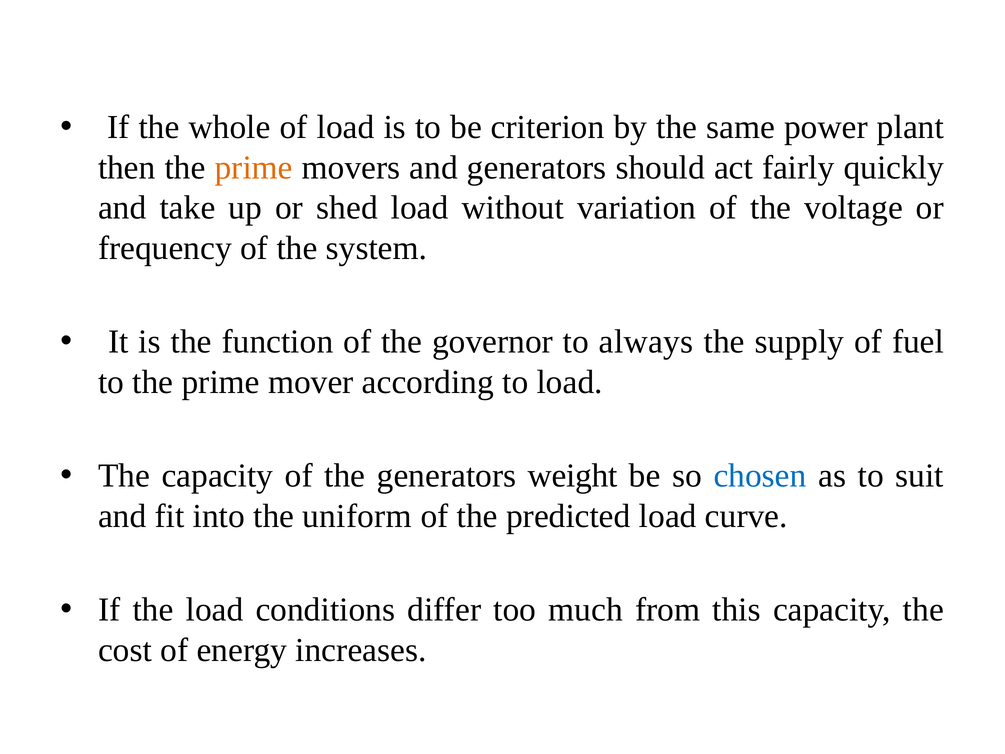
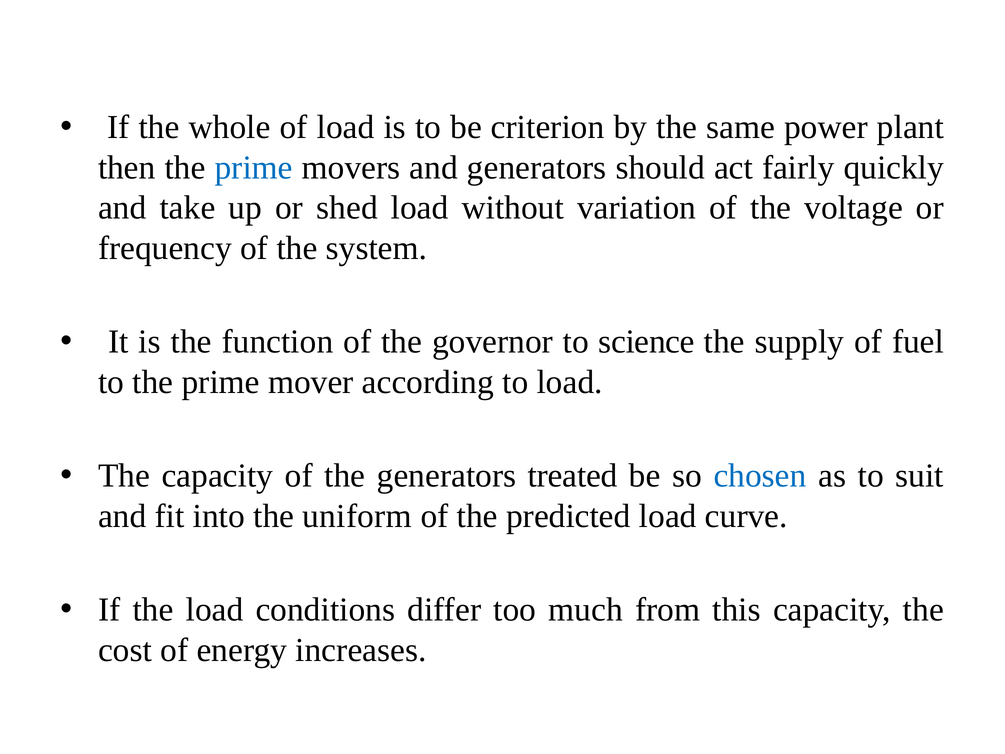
prime colour: orange -> blue (254, 168)
always: always -> science (647, 342)
weight: weight -> treated (573, 476)
